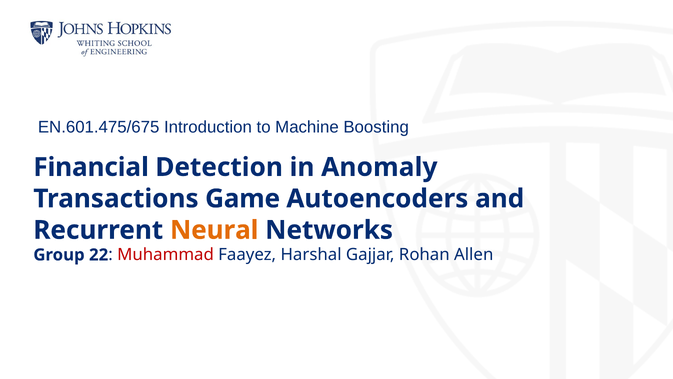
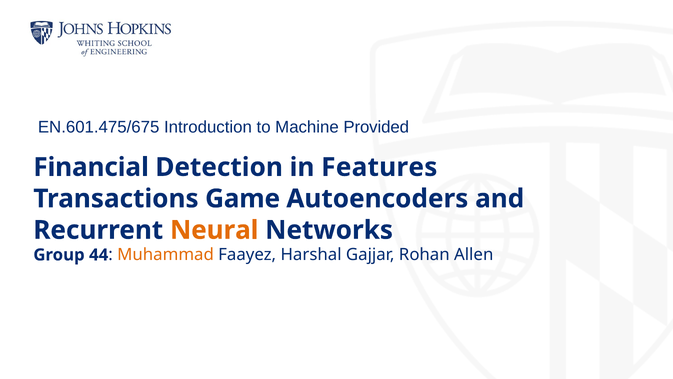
Boosting: Boosting -> Provided (376, 127)
Anomaly: Anomaly -> Features (379, 167)
22: 22 -> 44 (99, 255)
Muhammad colour: red -> orange (166, 255)
